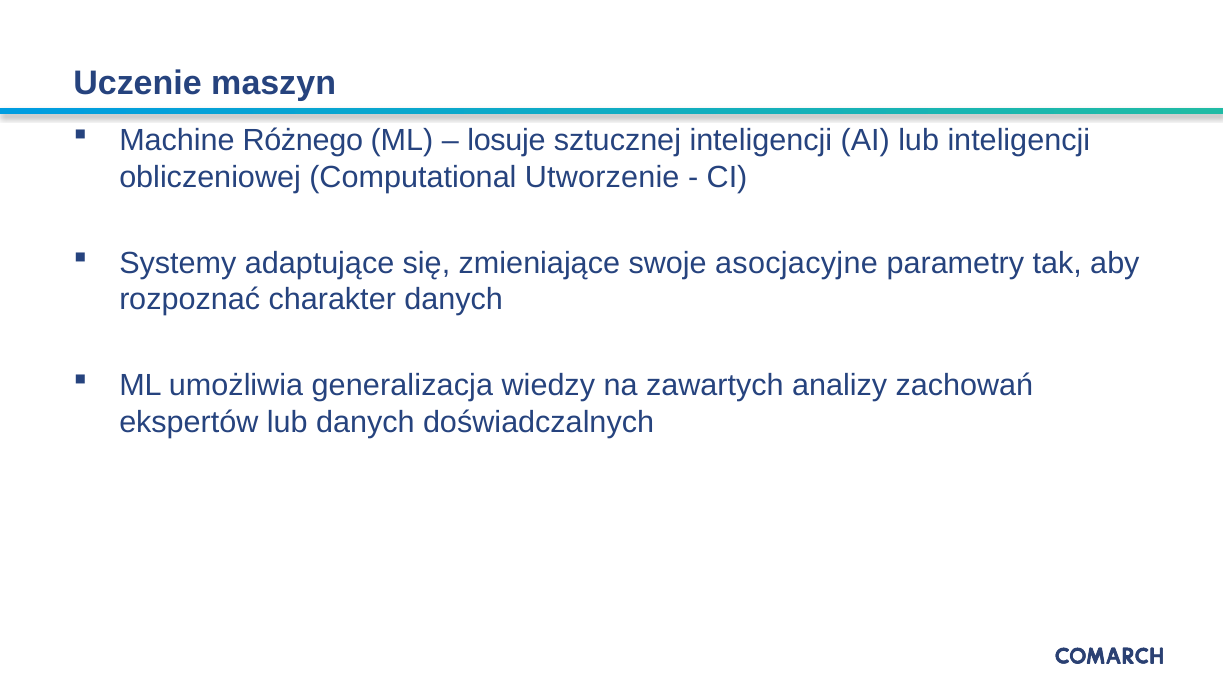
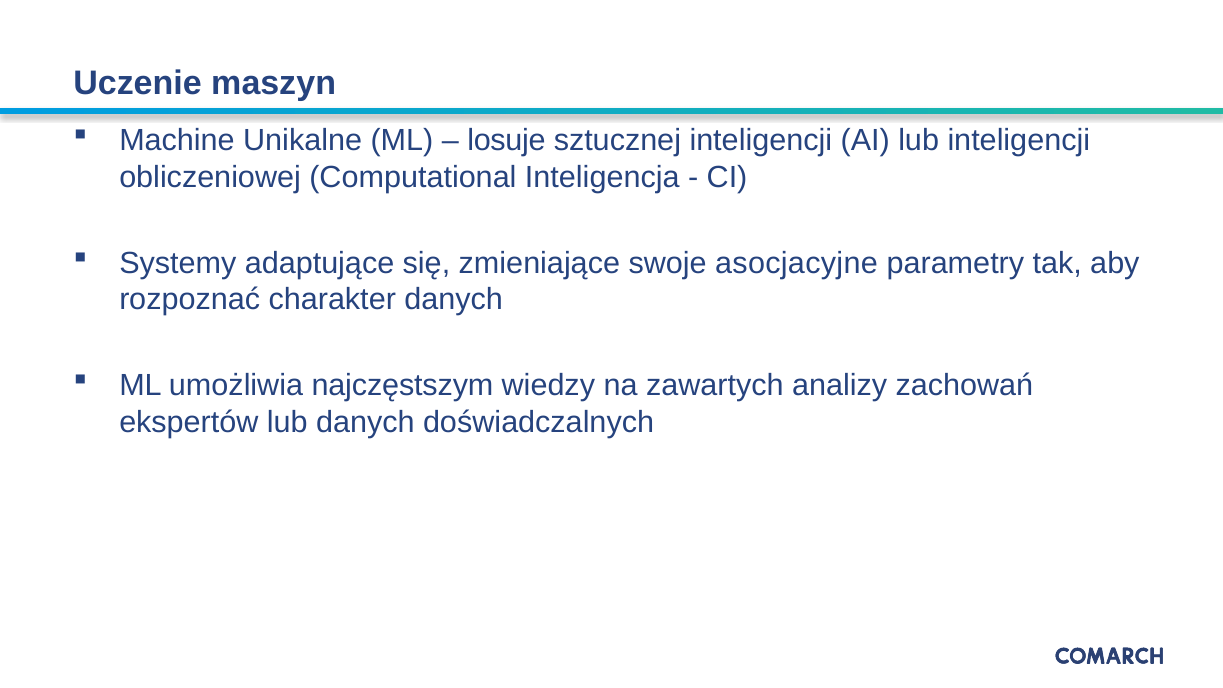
Różnego: Różnego -> Unikalne (303, 141)
Utworzenie: Utworzenie -> Inteligencja (602, 177)
generalizacja: generalizacja -> najczęstszym (402, 385)
